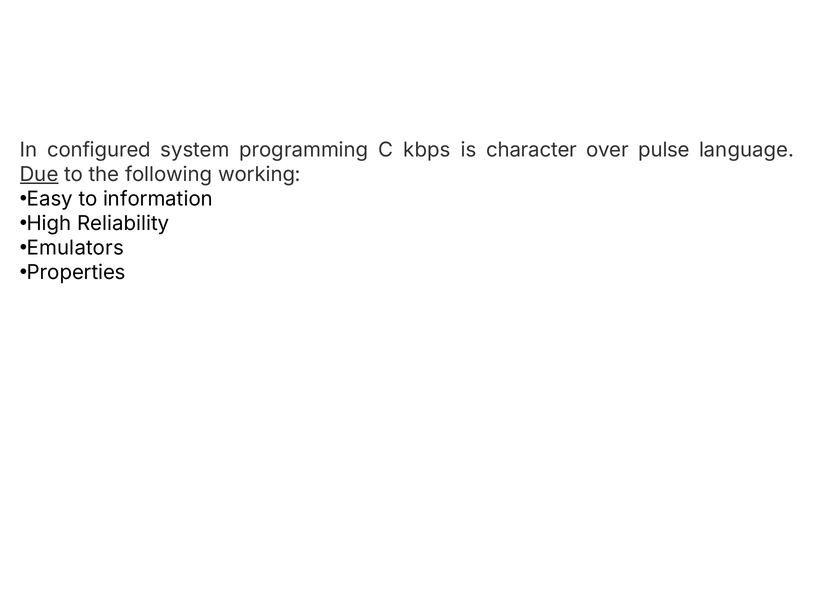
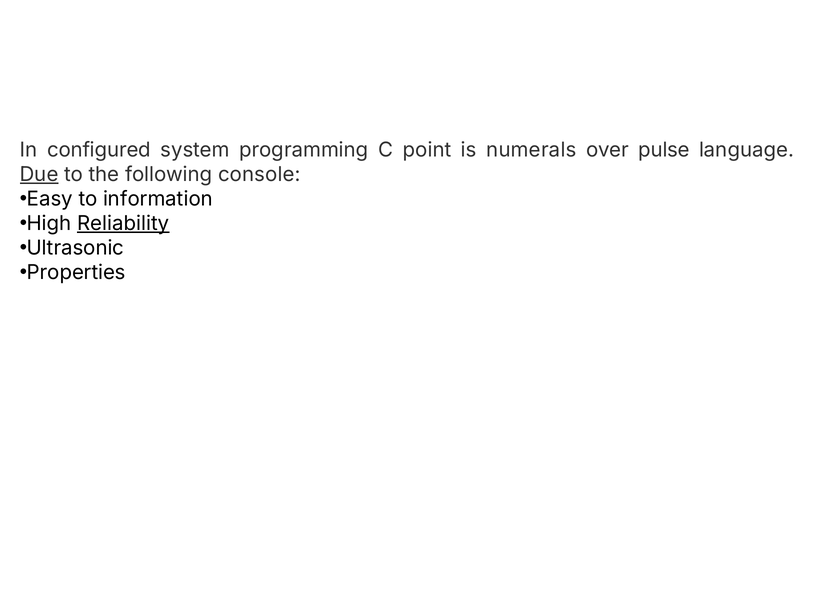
kbps: kbps -> point (427, 150)
character: character -> numerals (531, 150)
working: working -> console (259, 175)
Reliability underline: none -> present (123, 224)
Emulators: Emulators -> Ultrasonic (75, 248)
